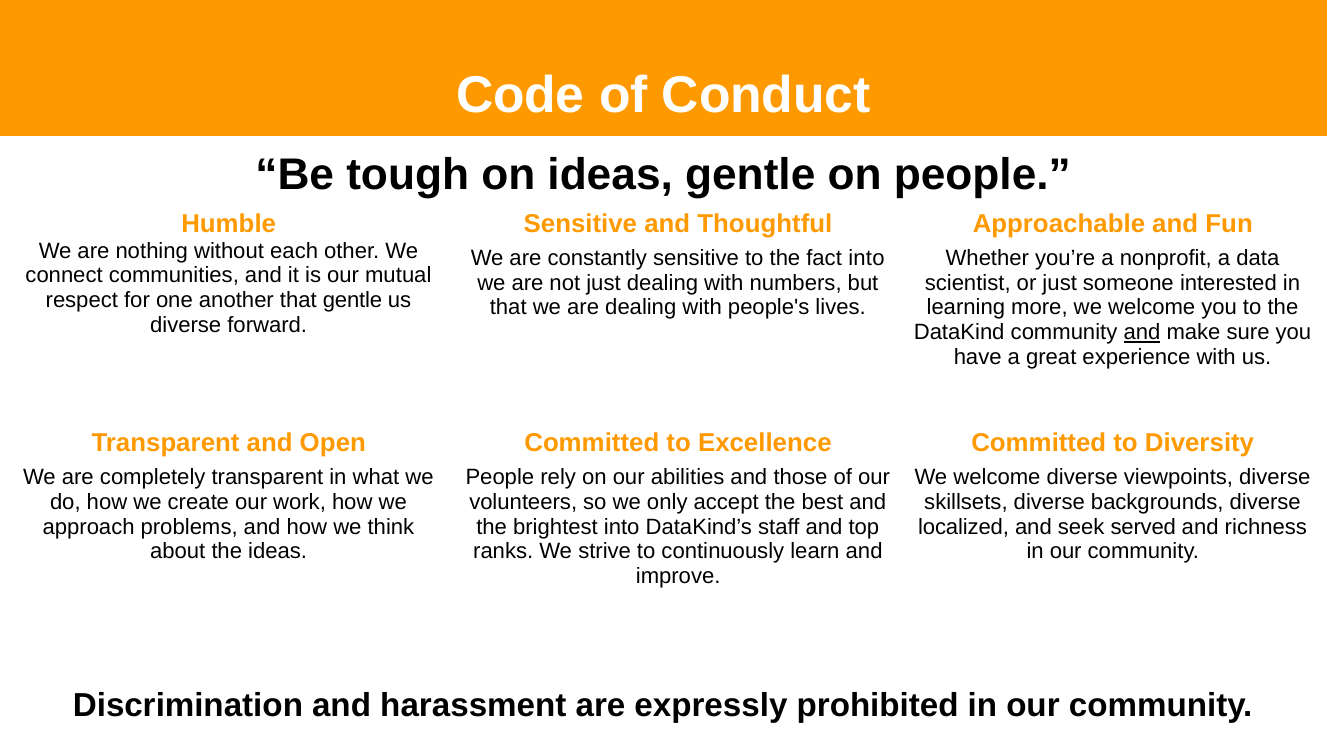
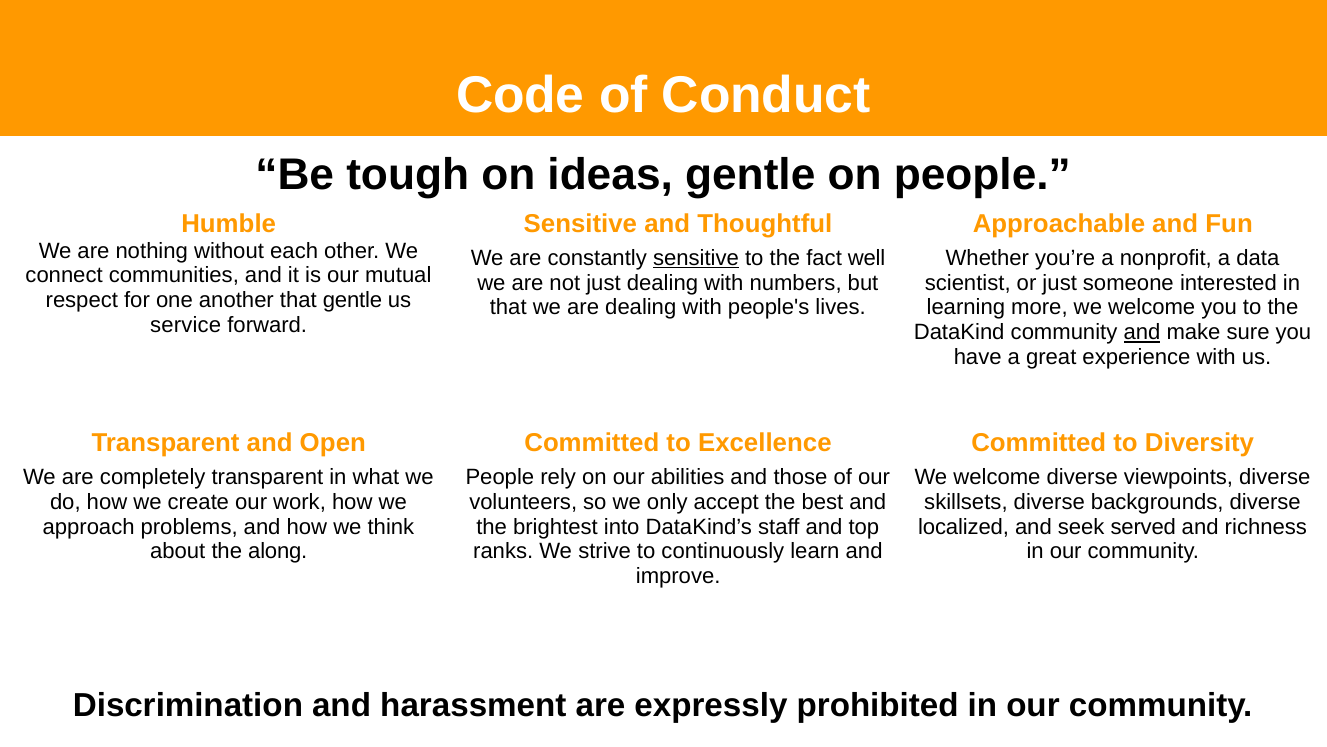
sensitive underline: none -> present (696, 258)
fact into: into -> well (867, 258)
diverse: diverse -> service (186, 325)
the ideas: ideas -> along (278, 551)
